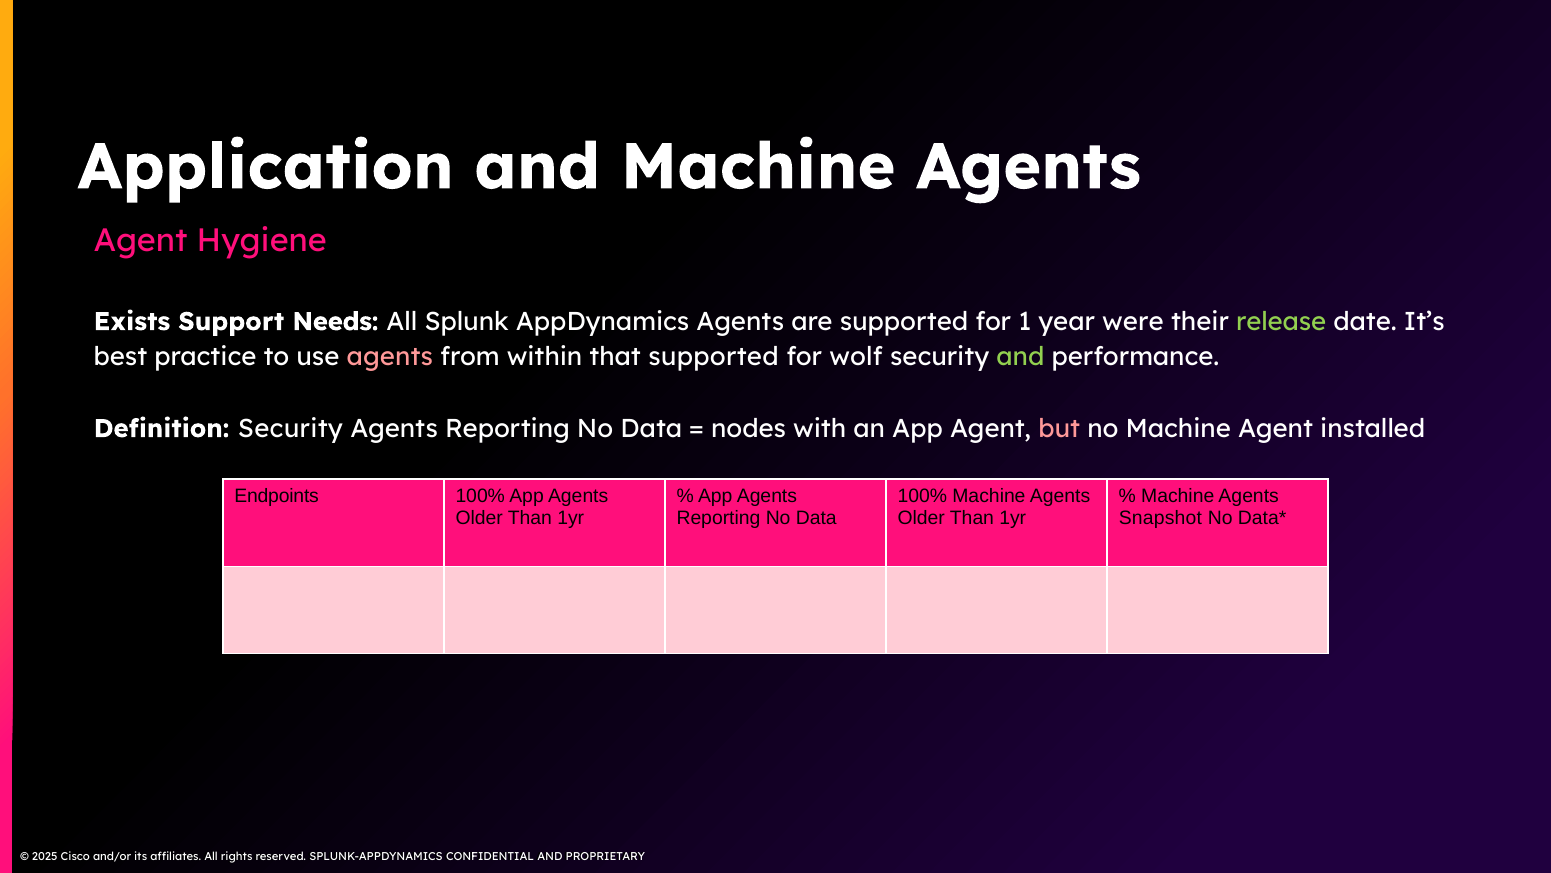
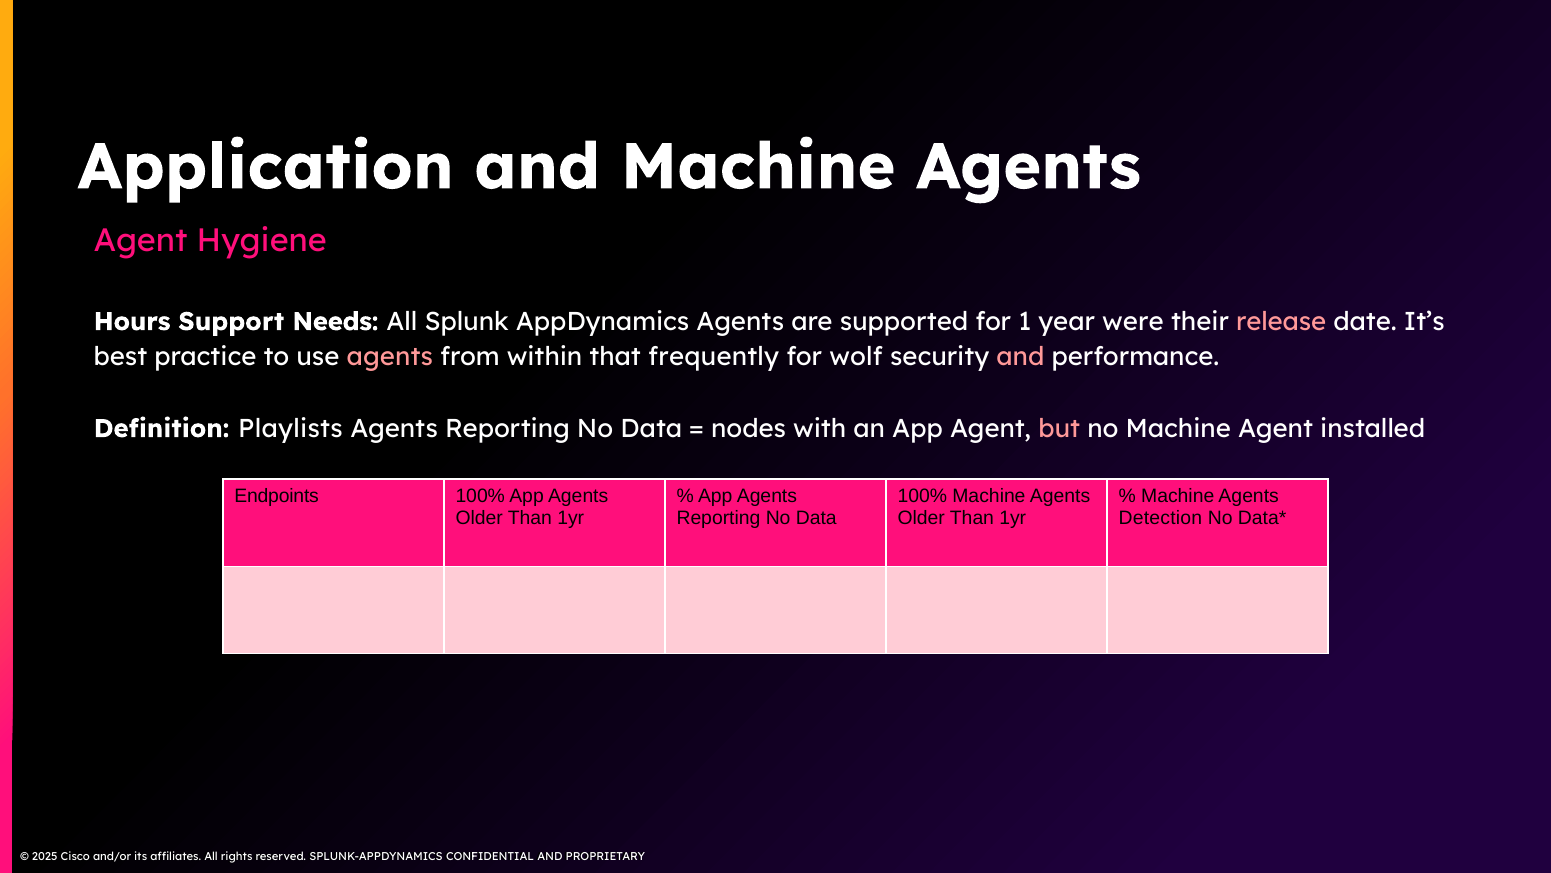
Exists: Exists -> Hours (132, 321)
release colour: light green -> pink (1281, 321)
that supported: supported -> frequently (714, 357)
and colour: light green -> pink (1020, 357)
Definition Security: Security -> Playlists (290, 428)
Snapshot: Snapshot -> Detection (1160, 517)
